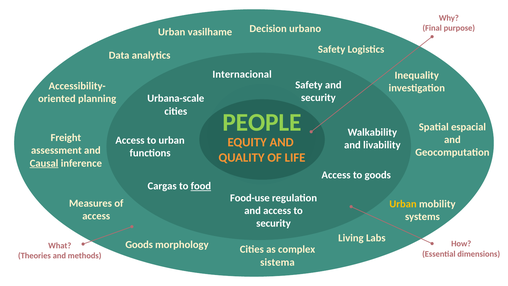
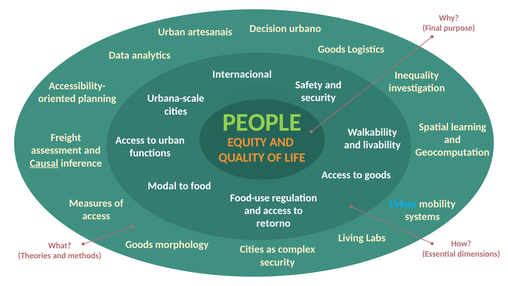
vasilhame: vasilhame -> artesanais (210, 32)
Safety: Safety -> Goods (332, 49)
espacial: espacial -> learning (469, 127)
Cargas: Cargas -> Modal (162, 186)
food underline: present -> none (201, 186)
Urban colour: yellow -> light blue (403, 204)
security: security -> retorno (273, 223)
sistema: sistema -> security (277, 262)
